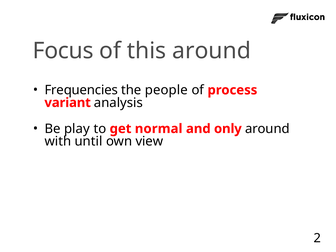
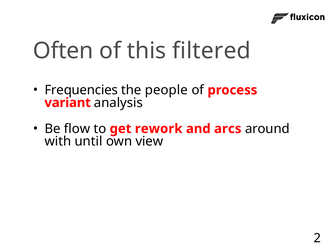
Focus: Focus -> Often (63, 51)
this around: around -> filtered (212, 51)
play: play -> flow (77, 129)
normal: normal -> rework (159, 129)
only: only -> arcs (228, 129)
